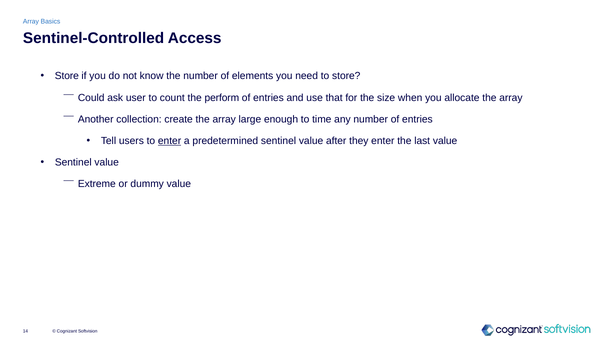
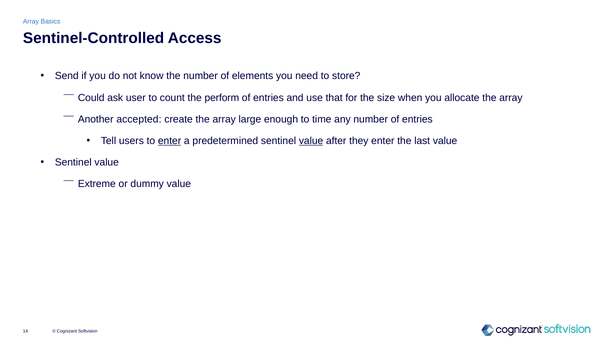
Store: Store -> Send (67, 76)
collection: collection -> accepted (139, 119)
value underline: none -> present (311, 141)
